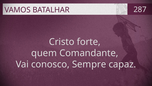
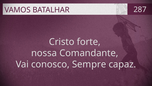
quem: quem -> nossa (44, 53)
